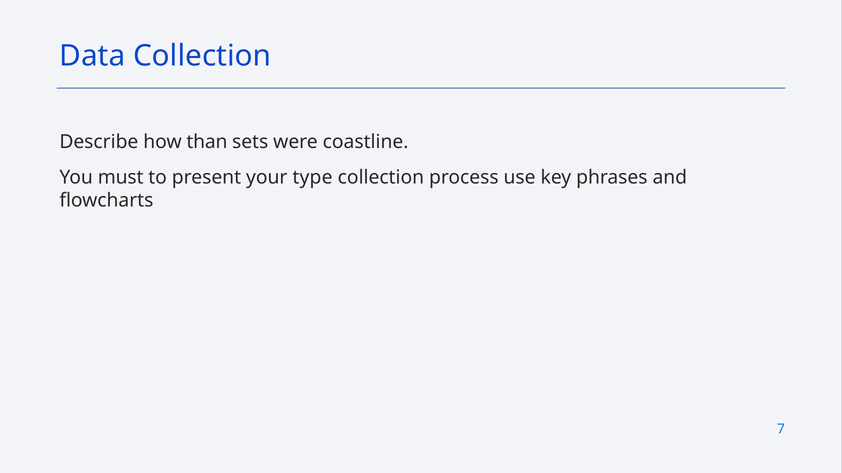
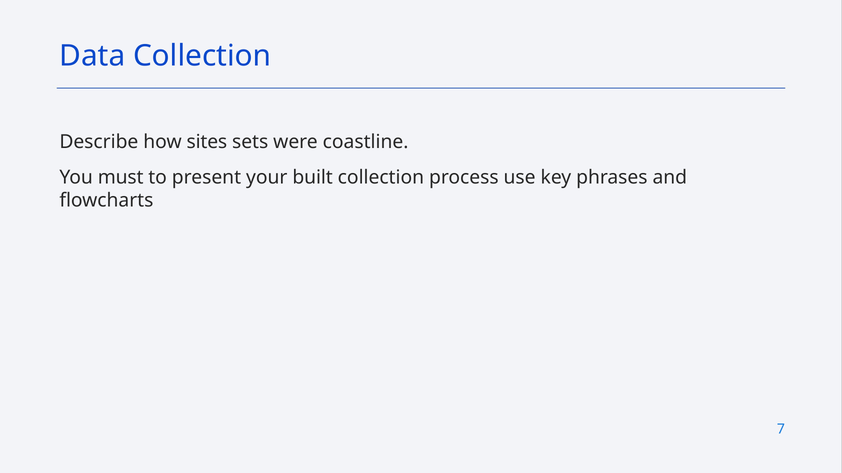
than: than -> sites (207, 142)
type: type -> built (313, 178)
